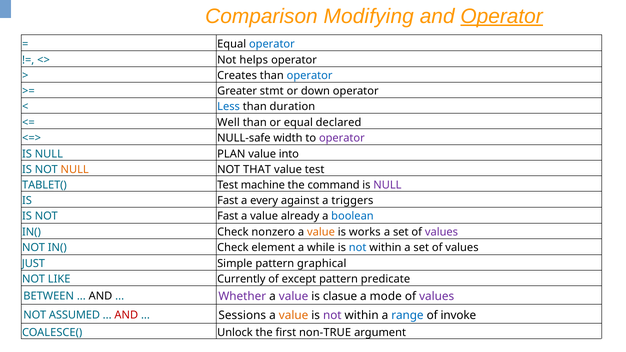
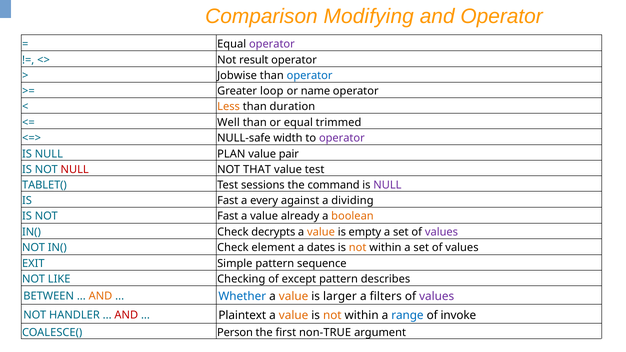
Operator underline: present -> none (502, 16)
operator colour: blue -> purple (272, 44)
helps: helps -> result (254, 60)
Creates: Creates -> Jobwise (237, 76)
stmt: stmt -> loop (272, 91)
down: down -> name (315, 91)
Less colour: blue -> orange (229, 107)
declared: declared -> trimmed (339, 122)
into: into -> pair (289, 154)
NULL colour: orange -> red (75, 170)
machine: machine -> sessions (263, 185)
triggers: triggers -> dividing (352, 201)
boolean colour: blue -> orange (352, 216)
nonzero: nonzero -> decrypts (273, 232)
works: works -> empty (365, 232)
while: while -> dates (321, 248)
not colour: blue -> orange (358, 248)
JUST: JUST -> EXIT (33, 264)
graphical: graphical -> sequence (322, 264)
Currently: Currently -> Checking (241, 279)
predicate: predicate -> describes (385, 279)
AND colour: black -> orange (100, 296)
Whether colour: purple -> blue (242, 297)
value colour: purple -> orange (294, 297)
clasue: clasue -> larger (340, 297)
mode: mode -> filters (386, 297)
ASSUMED: ASSUMED -> HANDLER (74, 315)
Sessions: Sessions -> Plaintext (242, 315)
not colour: purple -> orange (332, 315)
Unlock: Unlock -> Person (235, 333)
